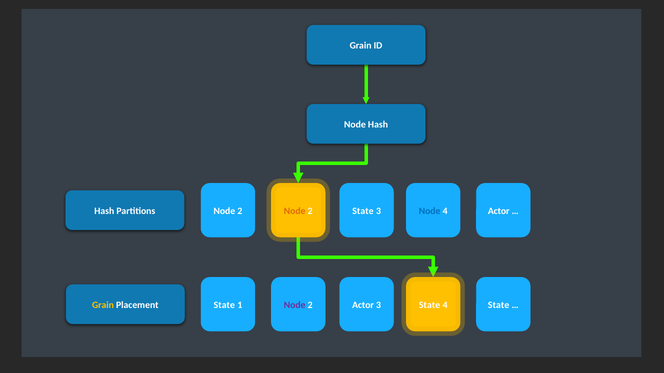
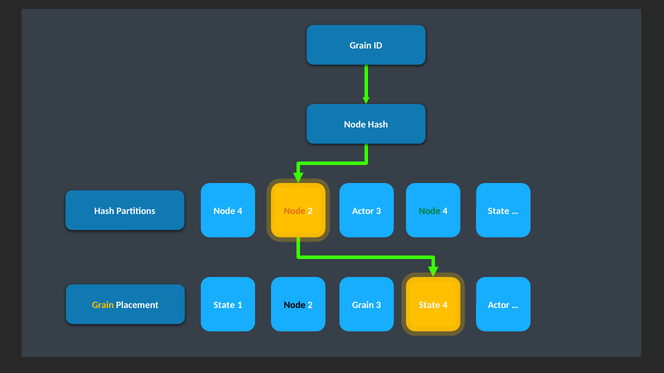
2: 2 -> 4 (240, 211)
State: State -> Actor (363, 211)
Node colour: blue -> green (430, 211)
4 Actor: Actor -> State (499, 211)
Node colour: purple -> black (295, 305)
Placement Actor: Actor -> Grain (363, 305)
4 State: State -> Actor (499, 305)
